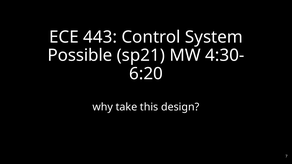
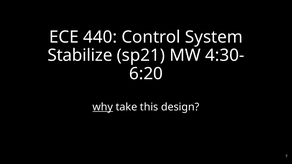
443: 443 -> 440 (100, 37)
Possible: Possible -> Stabilize (80, 55)
why underline: none -> present (103, 107)
